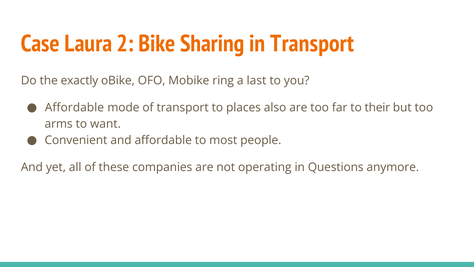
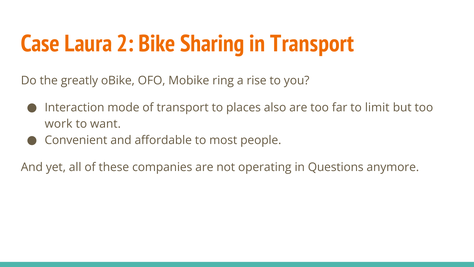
exactly: exactly -> greatly (79, 80)
last: last -> rise (257, 80)
Affordable: Affordable -> Interaction (74, 107)
their: their -> limit (377, 107)
arms: arms -> work (59, 124)
